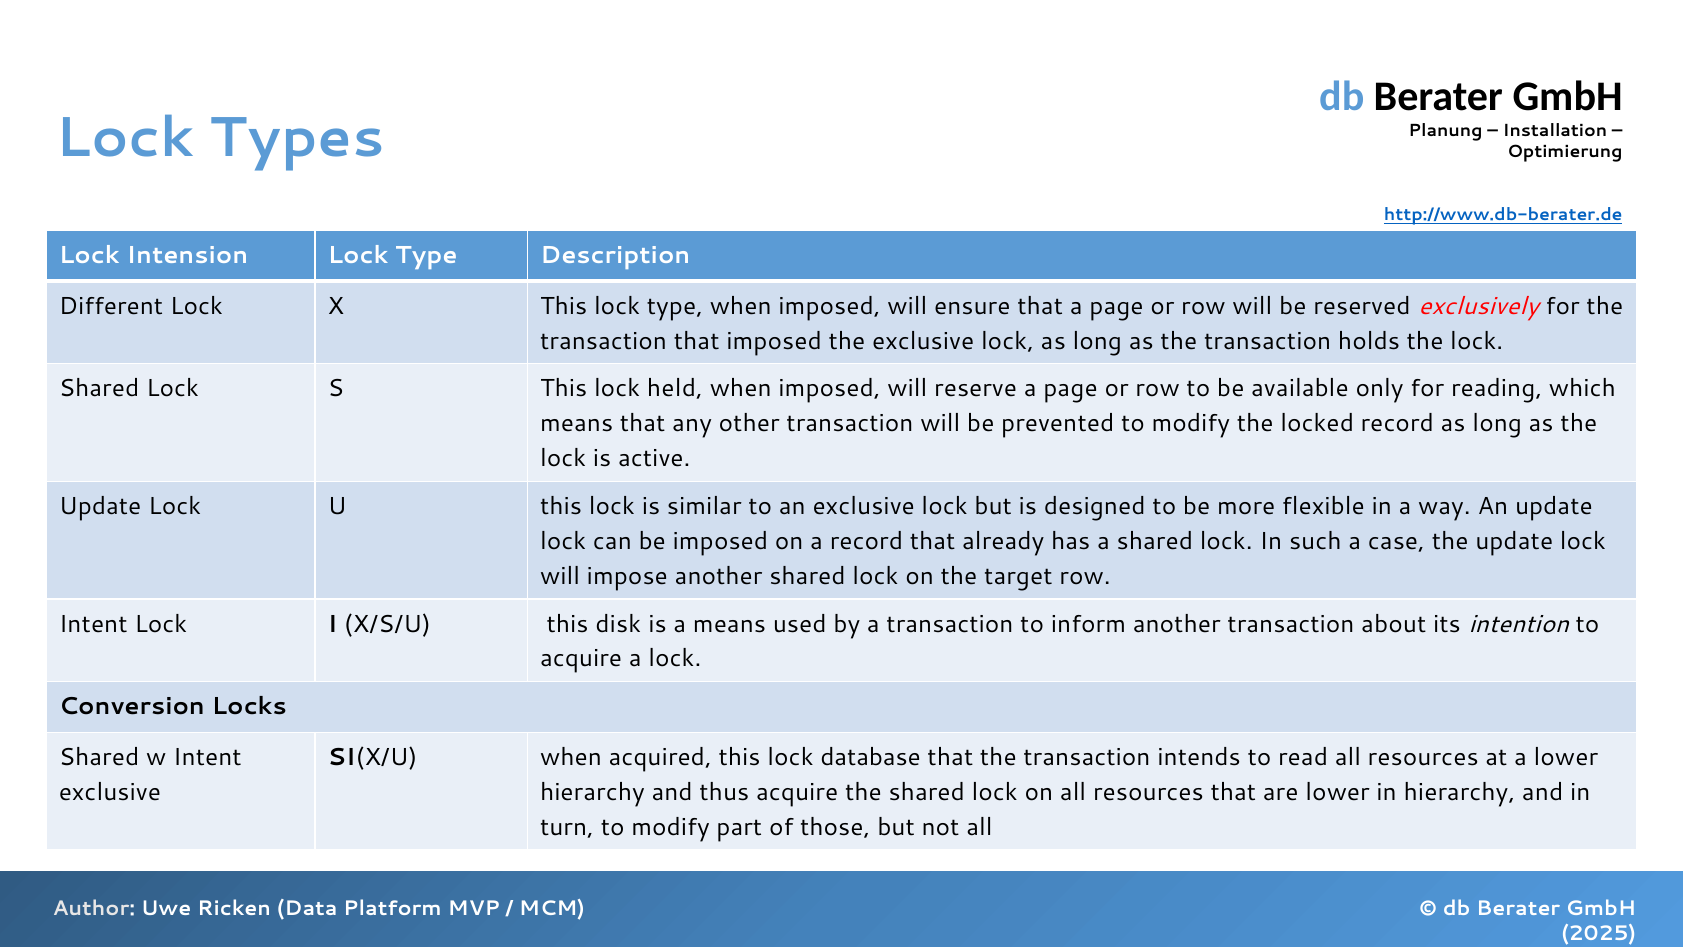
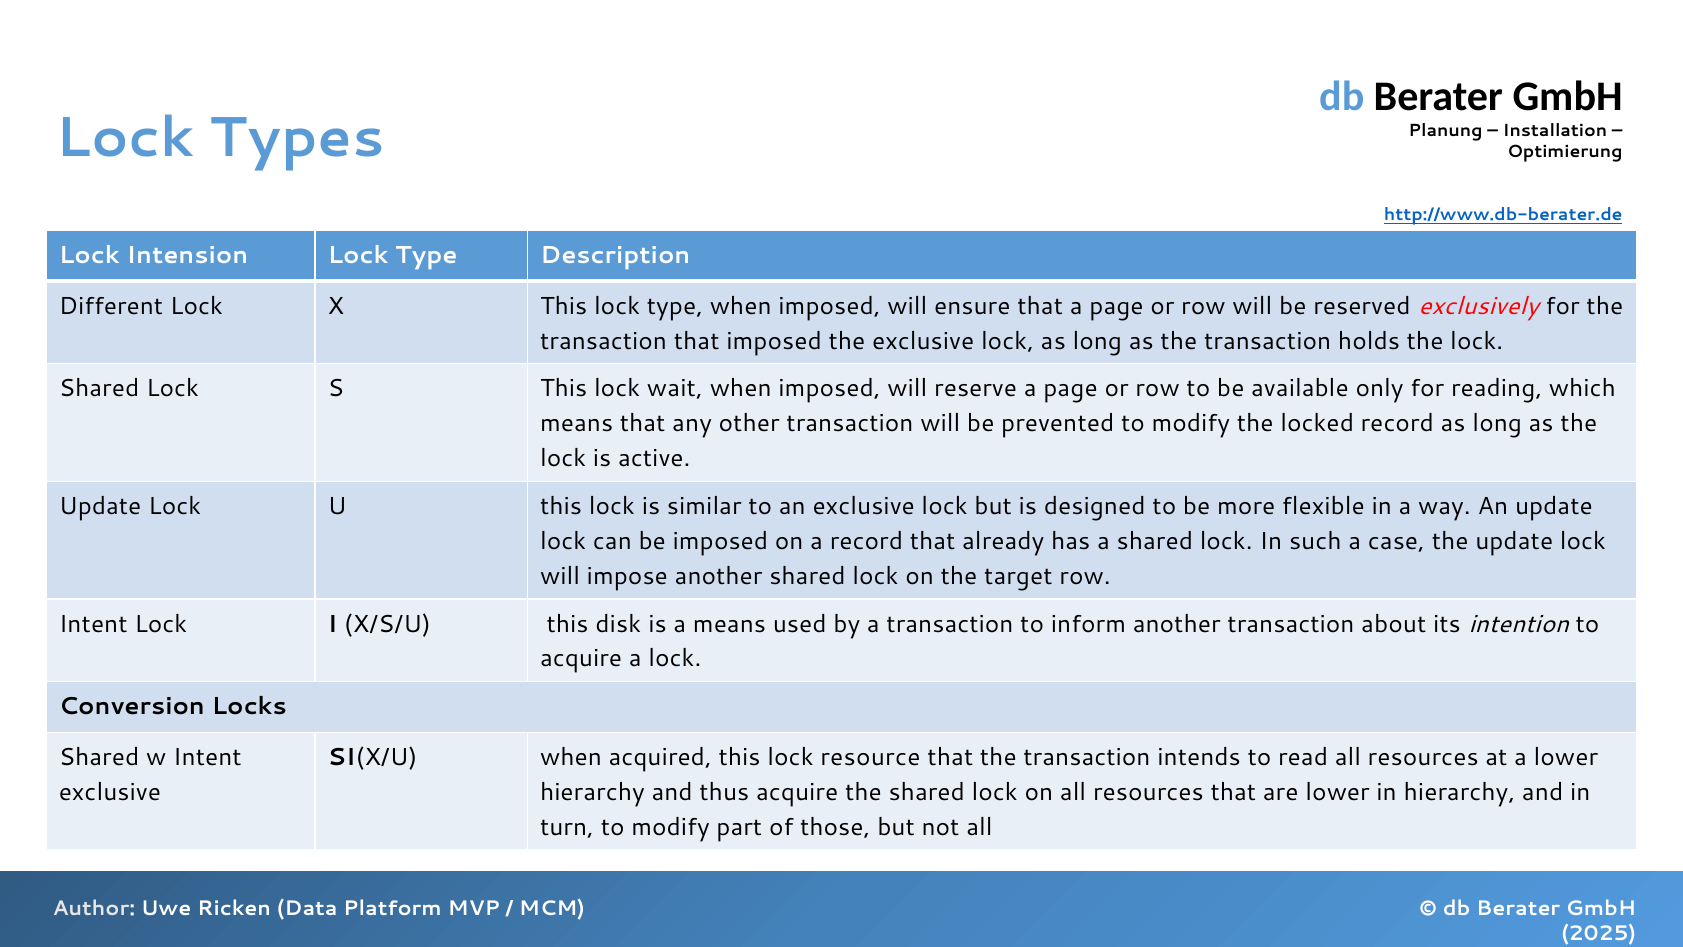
held: held -> wait (675, 389)
database: database -> resource (870, 757)
